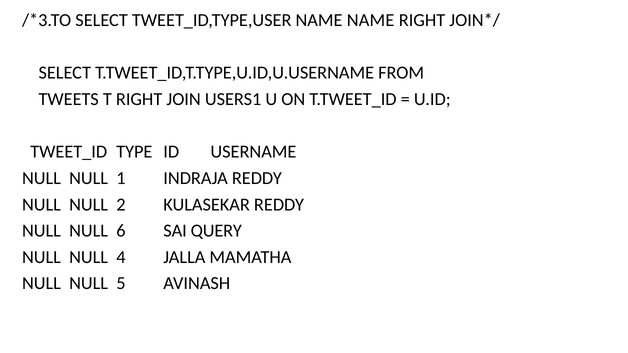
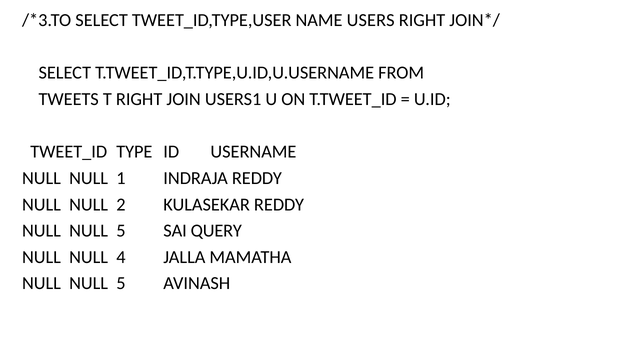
NAME NAME: NAME -> USERS (371, 20)
6: 6 -> 5 (121, 231)
